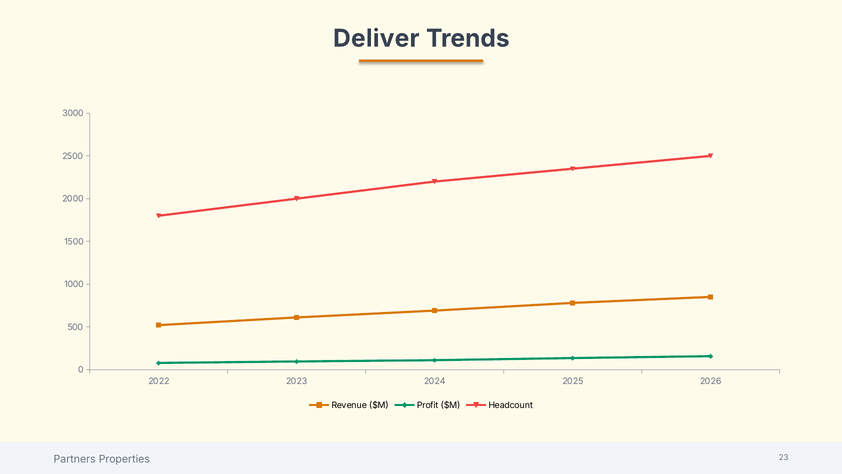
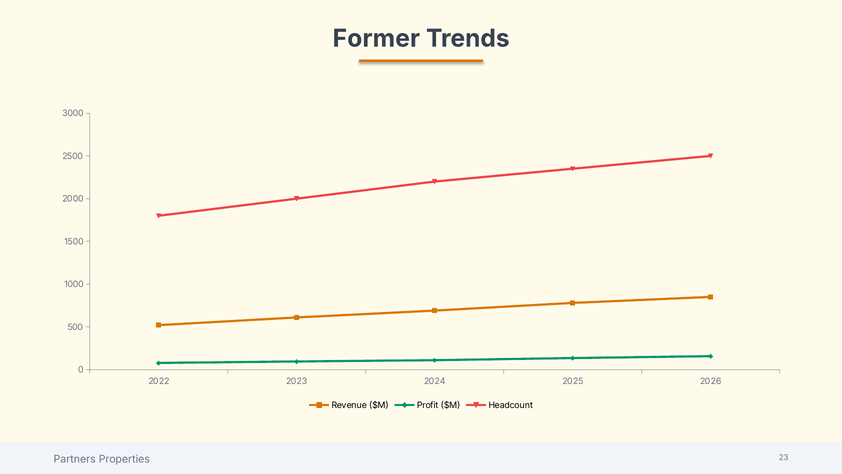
Deliver: Deliver -> Former (376, 38)
